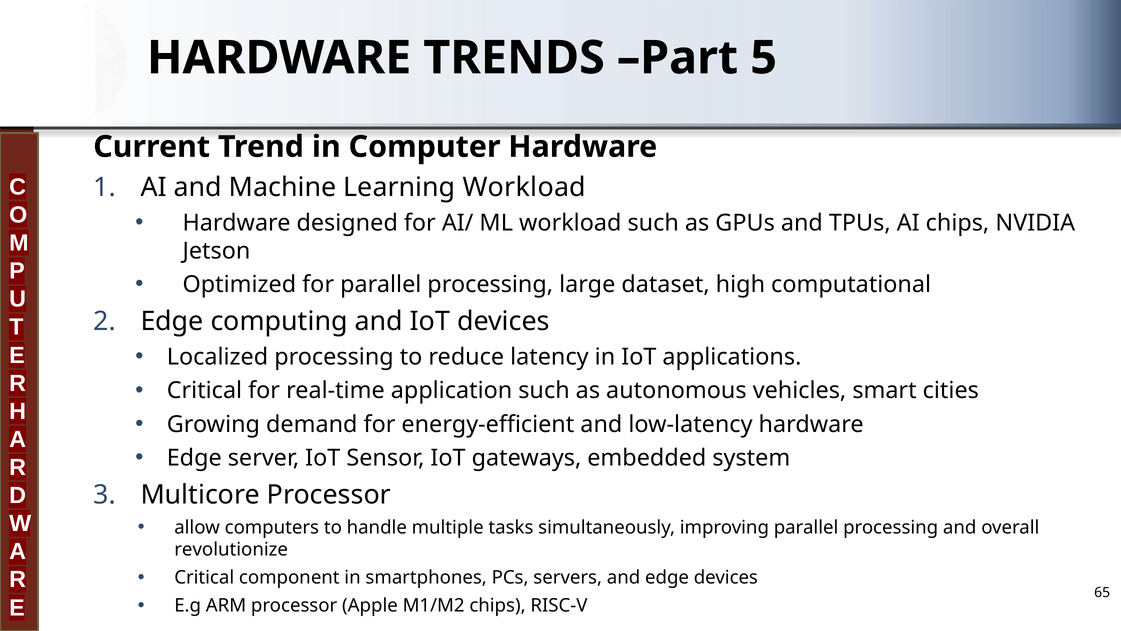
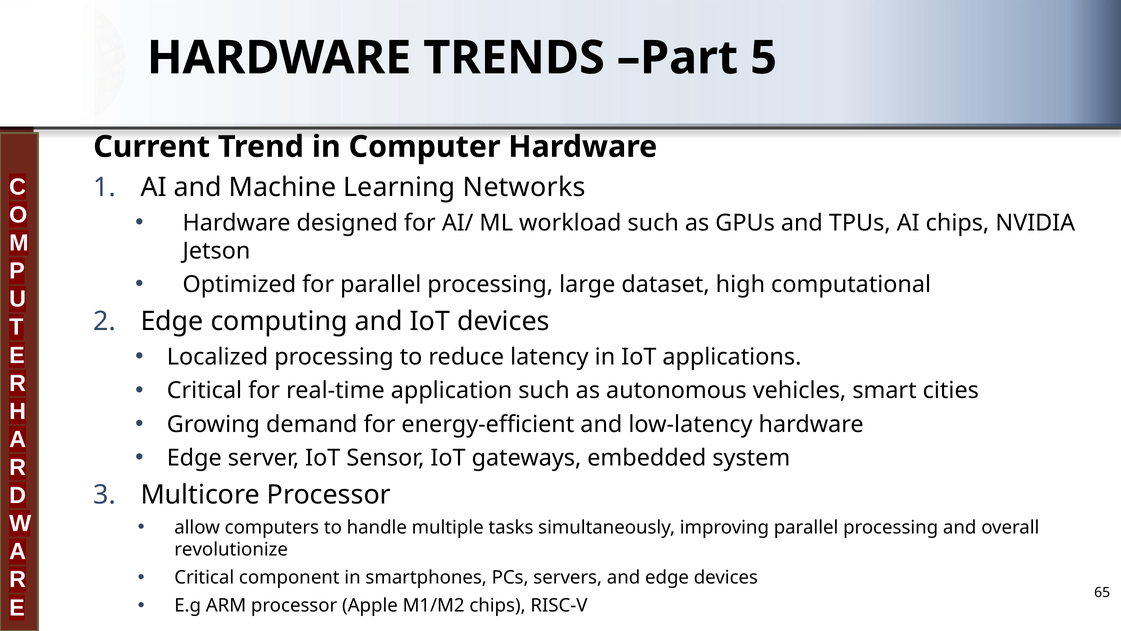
Learning Workload: Workload -> Networks (524, 187)
